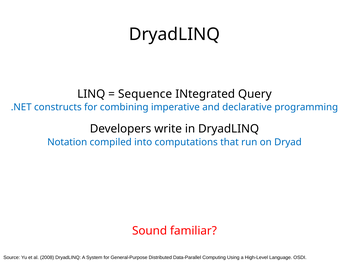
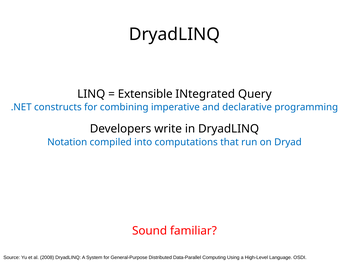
Sequence: Sequence -> Extensible (145, 94)
